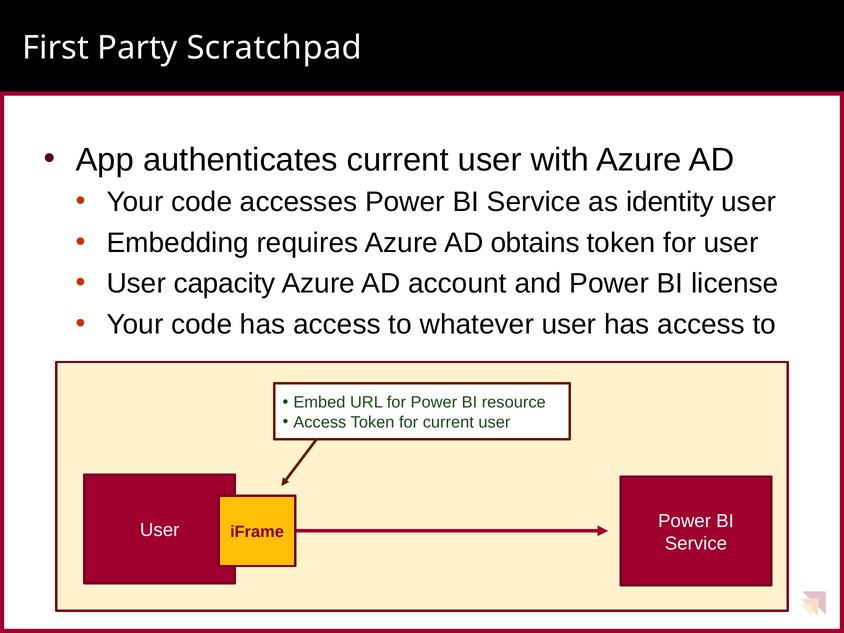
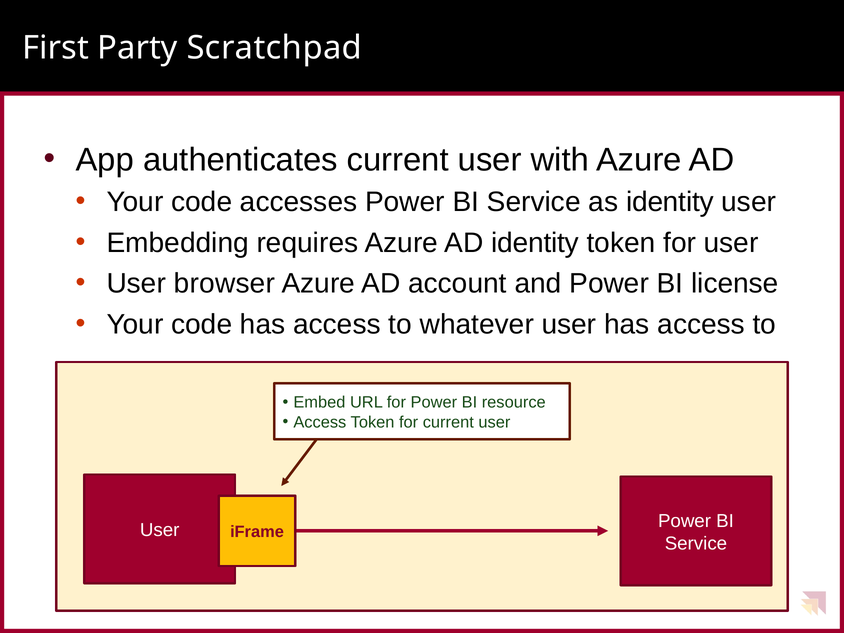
AD obtains: obtains -> identity (535, 243)
capacity: capacity -> browser (224, 284)
